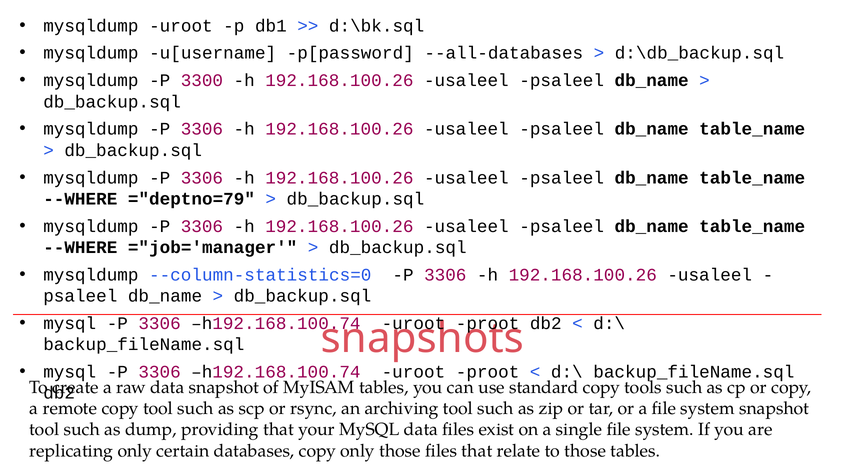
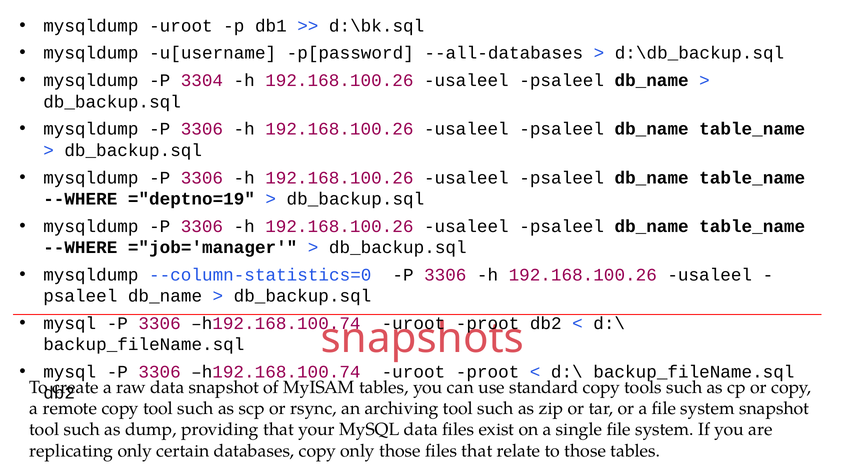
3300: 3300 -> 3304 (202, 81)
="deptno=79: ="deptno=79 -> ="deptno=19 (191, 199)
